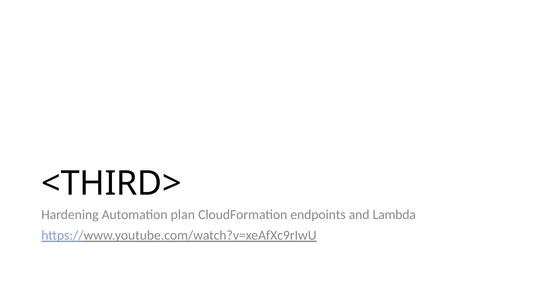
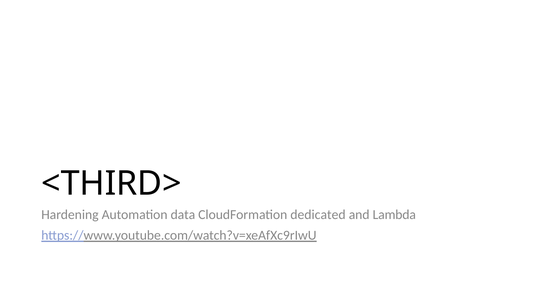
plan: plan -> data (183, 214)
endpoints: endpoints -> dedicated (318, 214)
